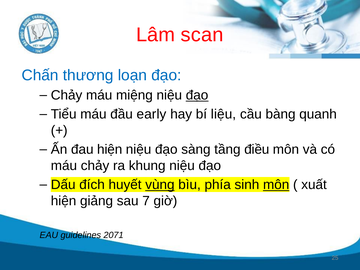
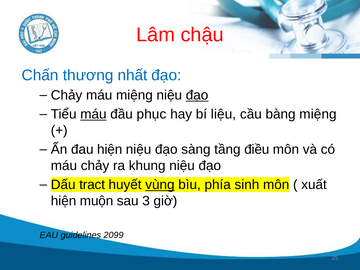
scan: scan -> chậu (202, 35)
loạn: loạn -> nhất (133, 75)
máu underline: none -> present (93, 114)
early: early -> phục (152, 114)
bàng quanh: quanh -> miệng (318, 114)
đích: đích -> tract (92, 185)
môn underline: present -> none (276, 185)
giảng: giảng -> muộn (97, 201)
7: 7 -> 3 (146, 201)
2071: 2071 -> 2099 (114, 235)
